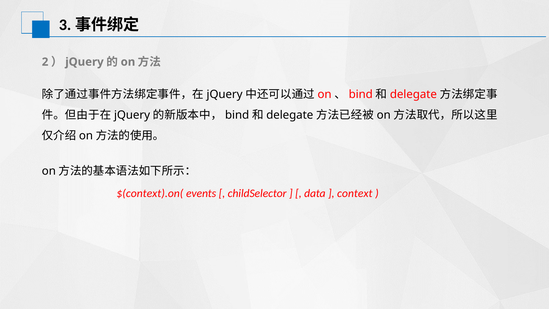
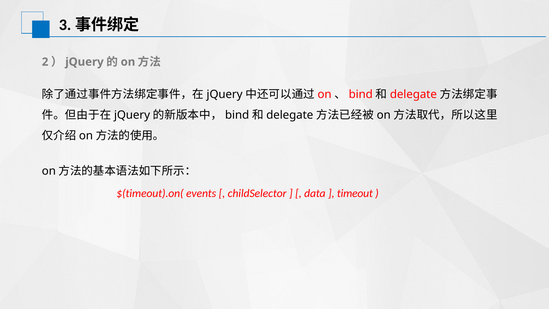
$(context).on(: $(context).on( -> $(timeout).on( (150, 193)
context: context -> timeout (355, 193)
